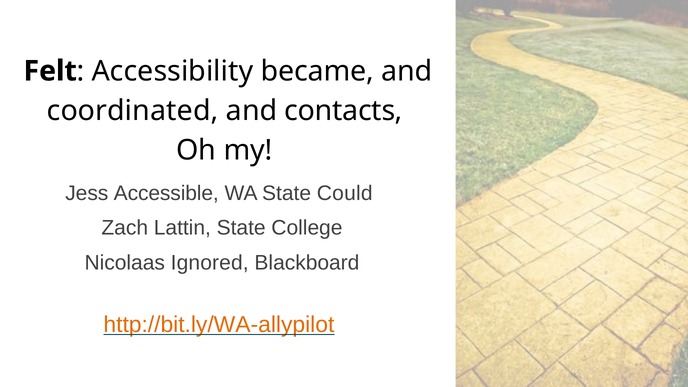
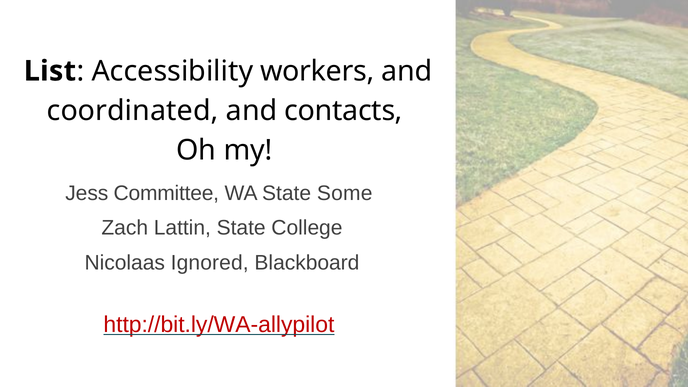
Felt: Felt -> List (50, 71)
became: became -> workers (317, 71)
Accessible: Accessible -> Committee (166, 193)
Could: Could -> Some (345, 193)
http://bit.ly/WA-allypilot colour: orange -> red (219, 324)
